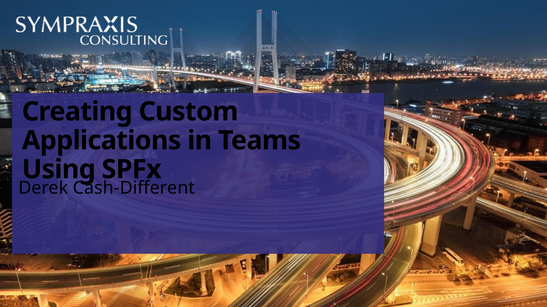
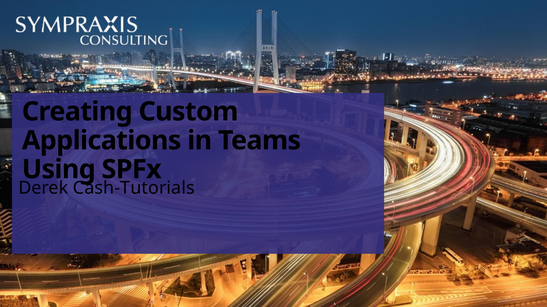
Cash-Different: Cash-Different -> Cash-Tutorials (134, 188)
